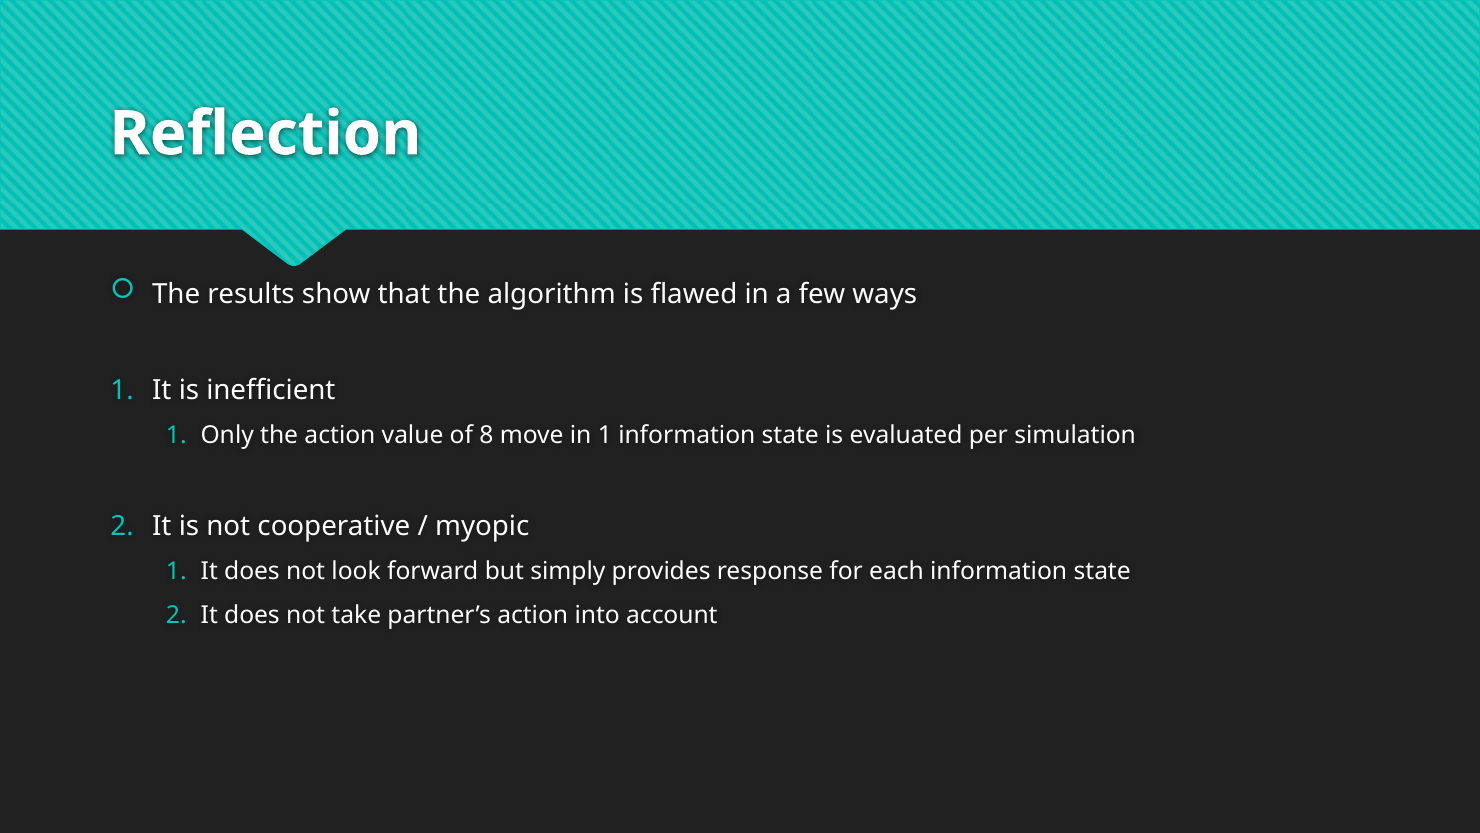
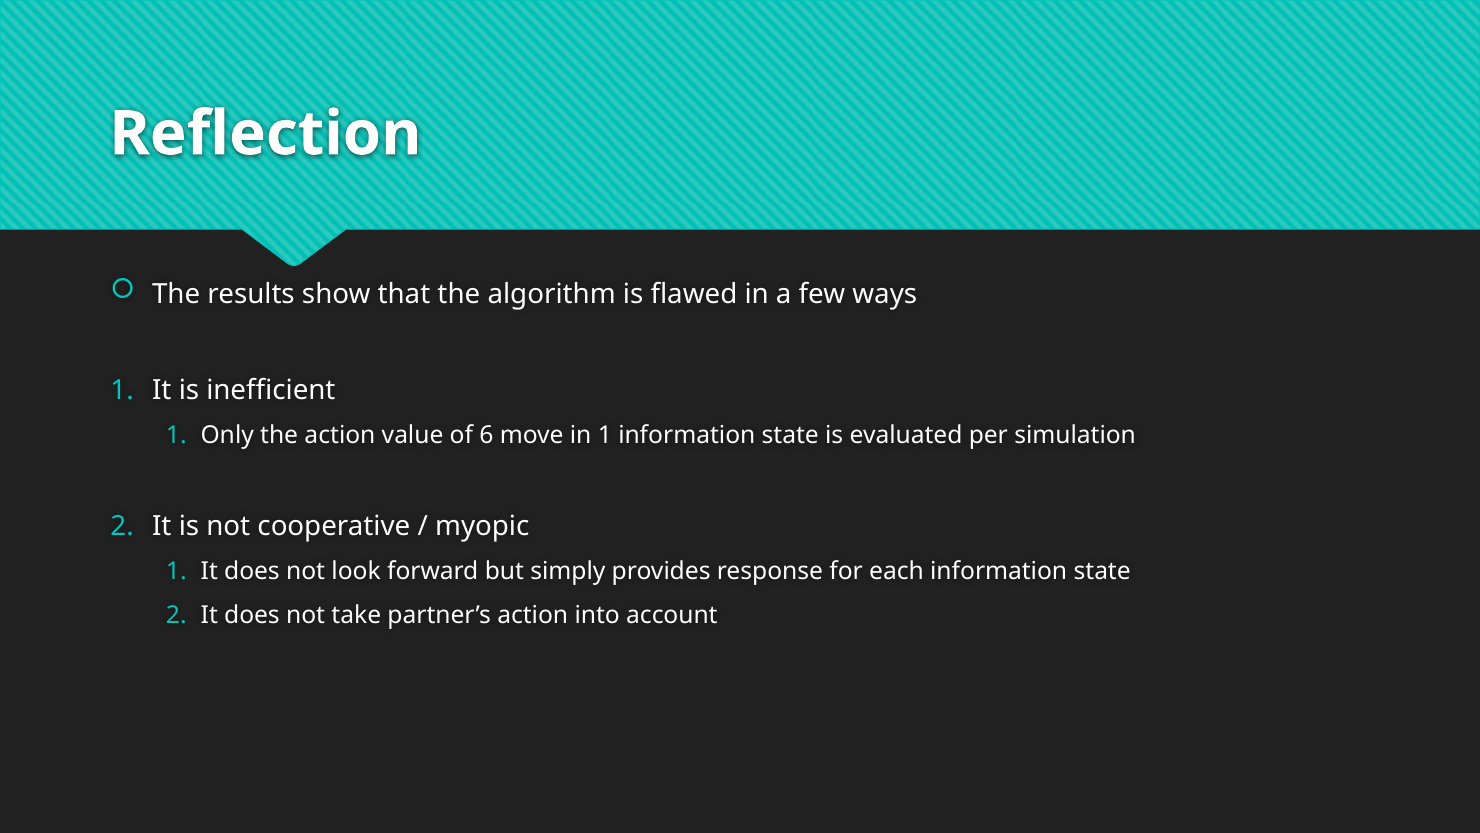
8: 8 -> 6 (486, 436)
